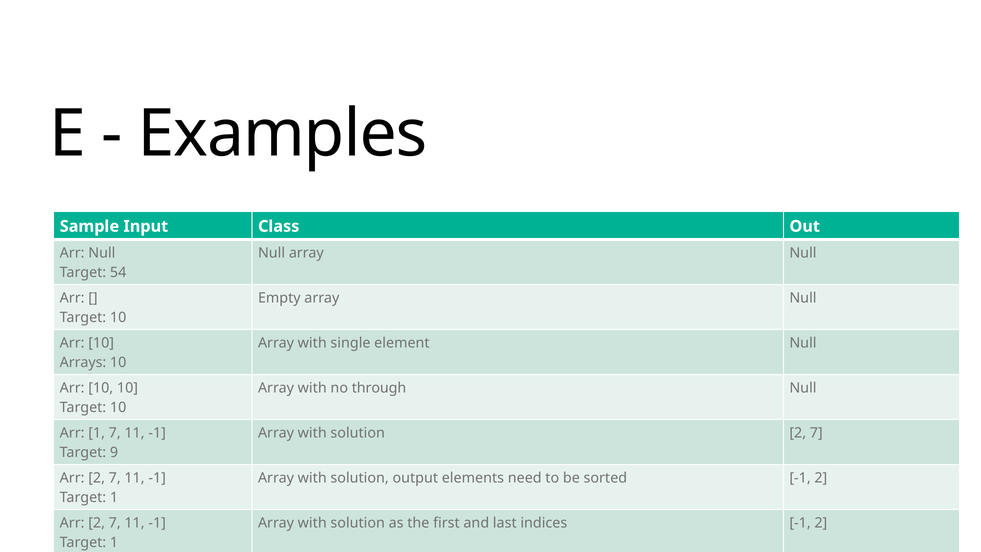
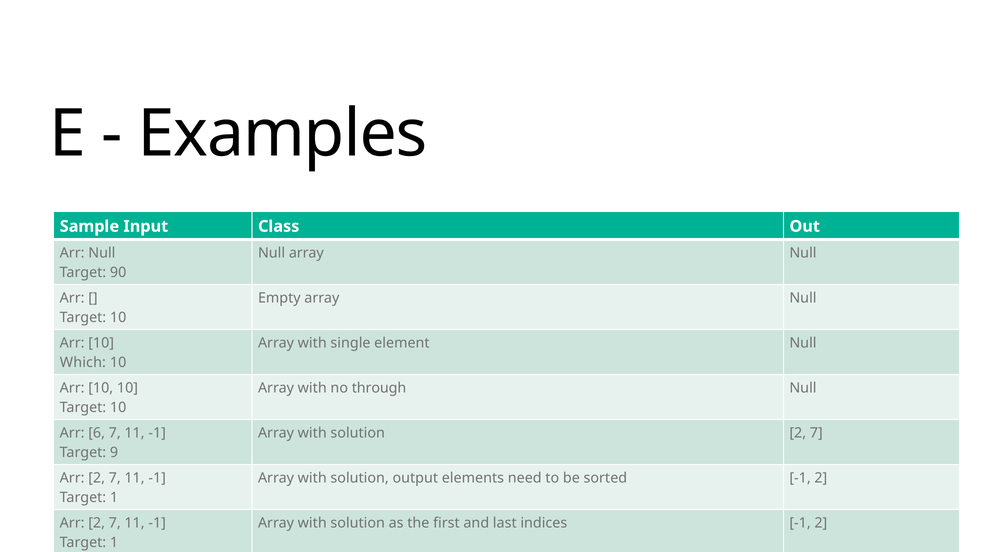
54: 54 -> 90 (118, 273)
Arrays: Arrays -> Which (83, 363)
Arr 1: 1 -> 6 (97, 433)
